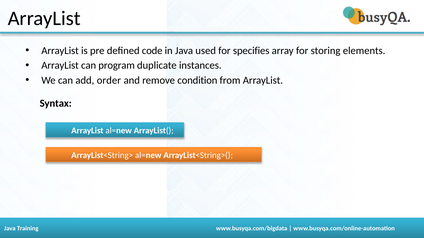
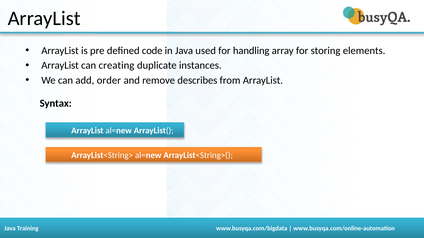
specifies: specifies -> handling (251, 51)
program: program -> creating (117, 66)
condition: condition -> describes (197, 80)
